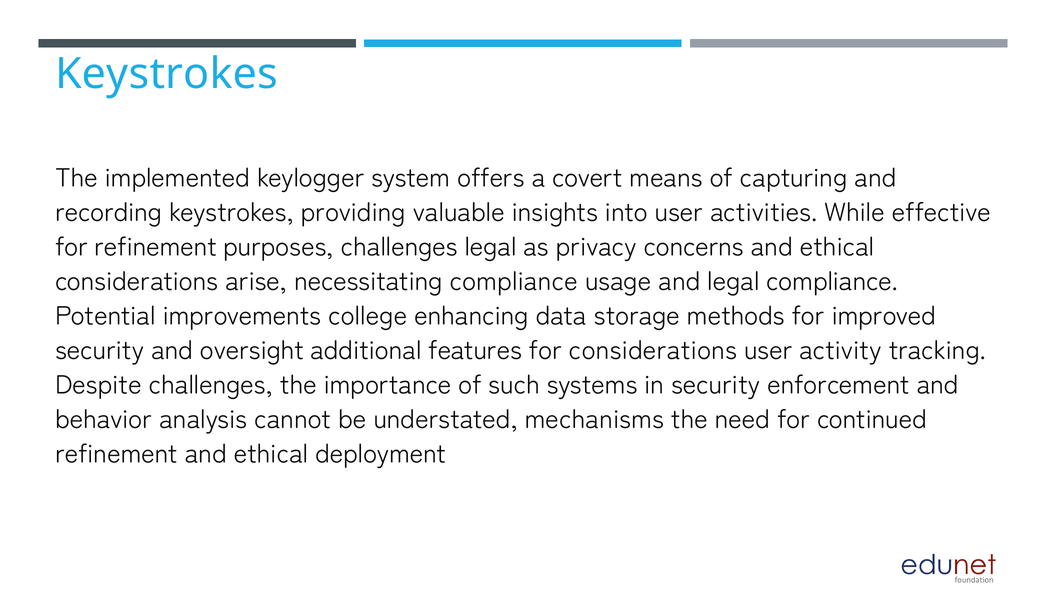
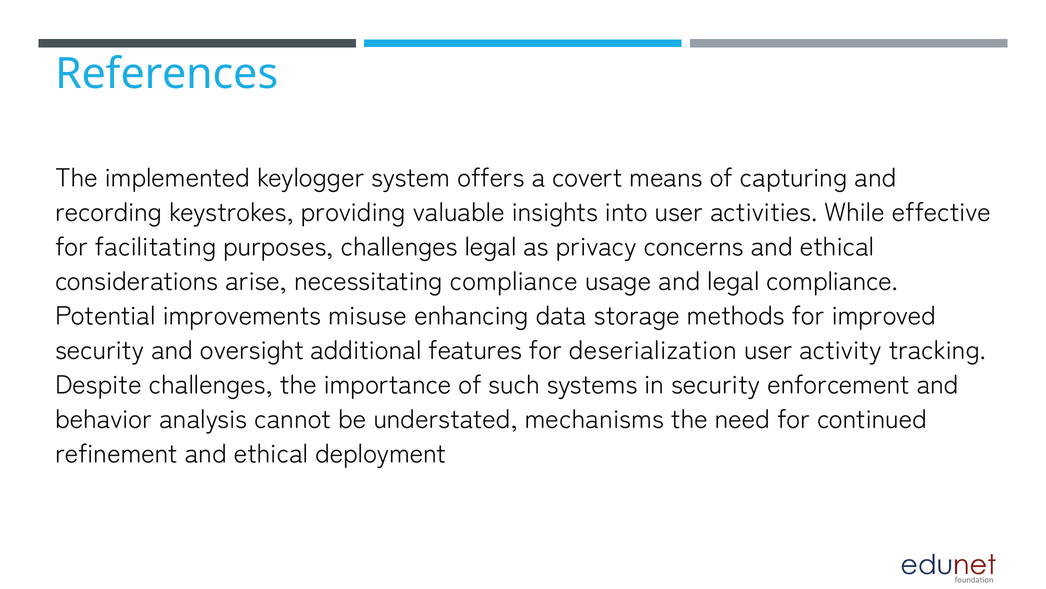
Keystrokes: Keystrokes -> References (167, 74)
for refinement: refinement -> facilitating (156, 247)
college: college -> misuse (368, 316)
for considerations: considerations -> deserialization (653, 350)
